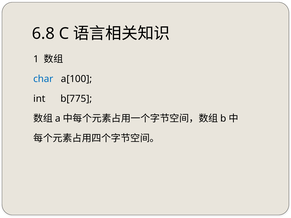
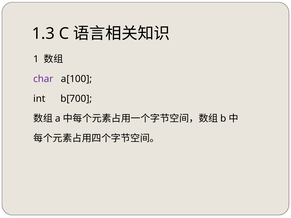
6.8: 6.8 -> 1.3 (43, 34)
char colour: blue -> purple (43, 79)
b[775: b[775 -> b[700 (76, 99)
